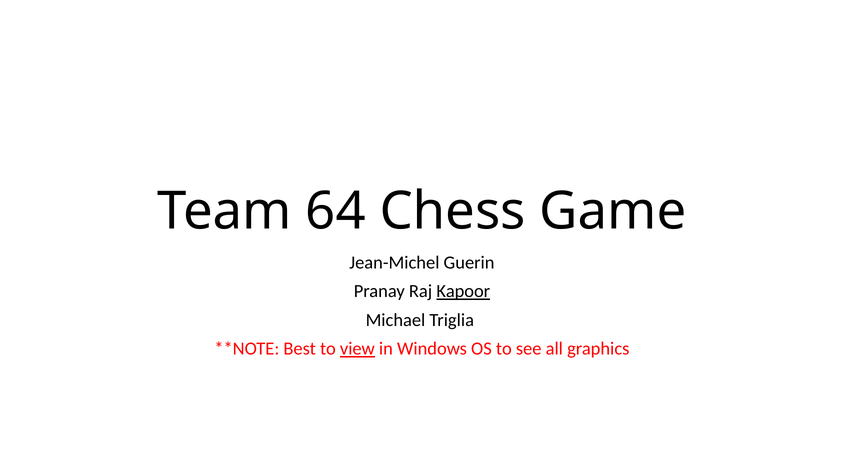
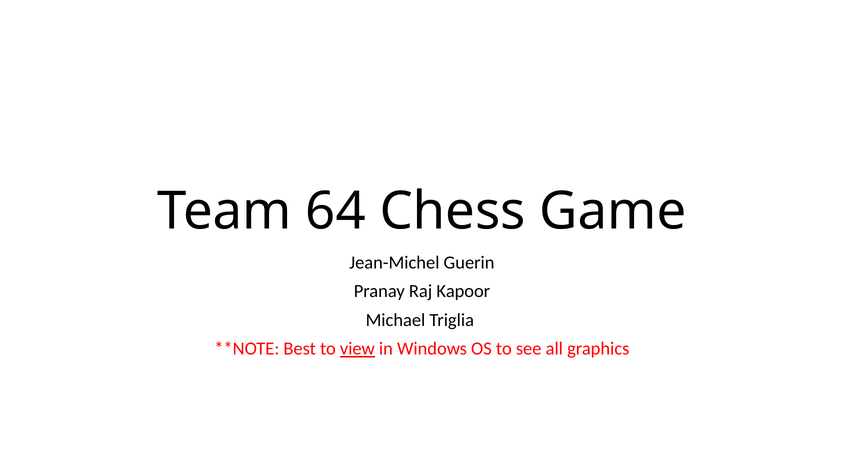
Kapoor underline: present -> none (463, 291)
